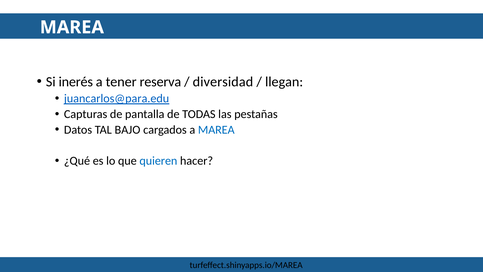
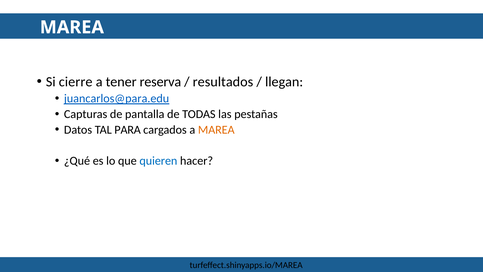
inerés: inerés -> cierre (76, 82)
diversidad: diversidad -> resultados (223, 82)
BAJO: BAJO -> PARA (128, 130)
MAREA colour: blue -> orange (216, 130)
